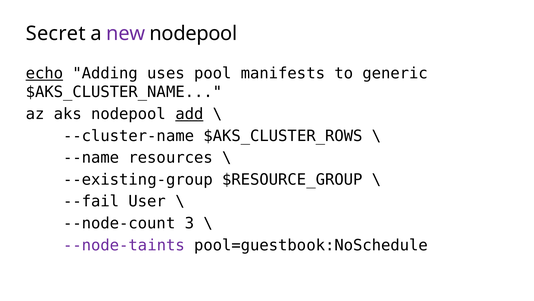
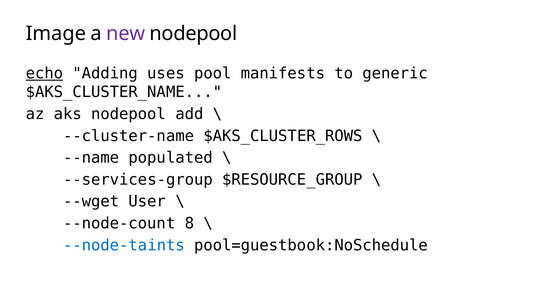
Secret: Secret -> Image (56, 33)
add underline: present -> none (189, 114)
resources: resources -> populated (171, 157)
--existing-group: --existing-group -> --services-group (138, 179)
--fail: --fail -> --wget (91, 201)
3: 3 -> 8 (189, 223)
--node-taints colour: purple -> blue (124, 245)
